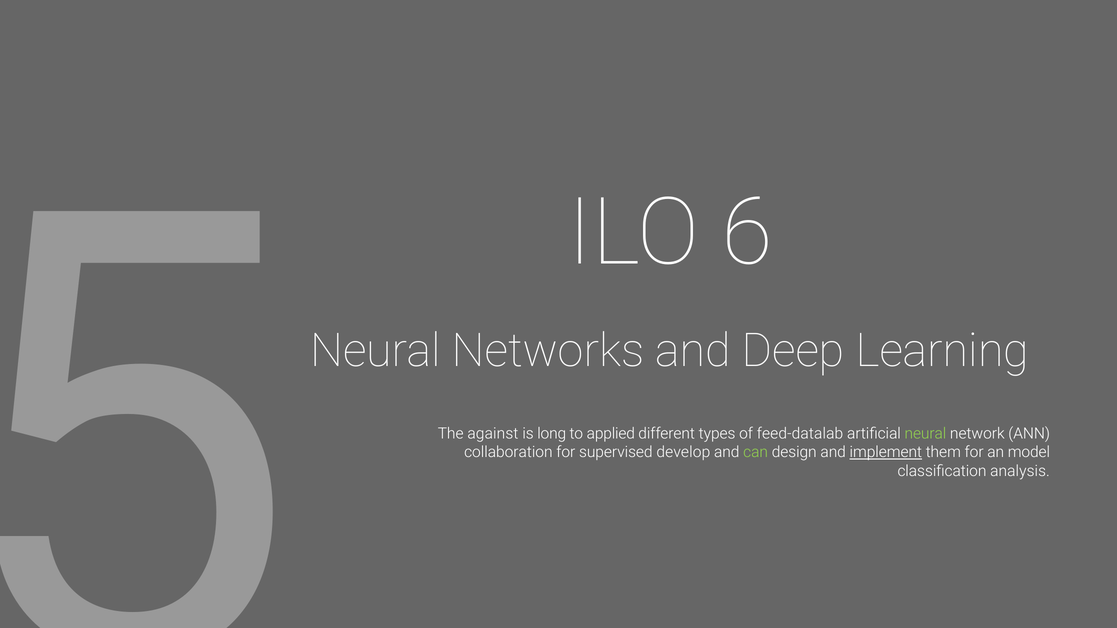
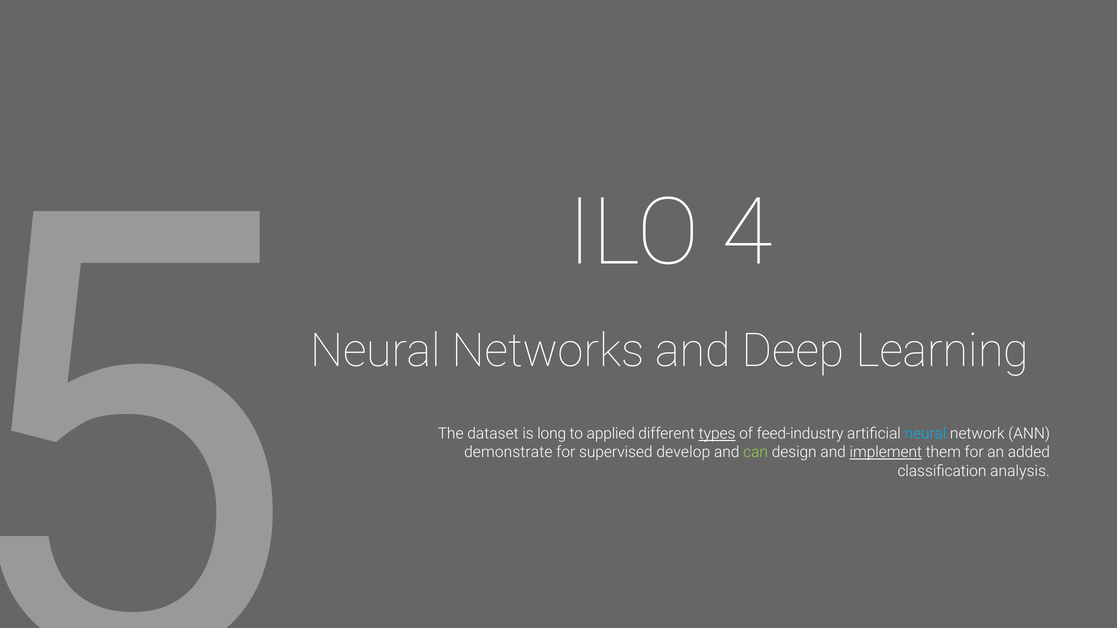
6: 6 -> 4 (747, 233)
against: against -> dataset (493, 434)
types underline: none -> present (717, 434)
feed-datalab: feed-datalab -> feed-industry (800, 434)
neural colour: light green -> light blue (925, 434)
collaboration: collaboration -> demonstrate (508, 453)
model: model -> added (1029, 453)
